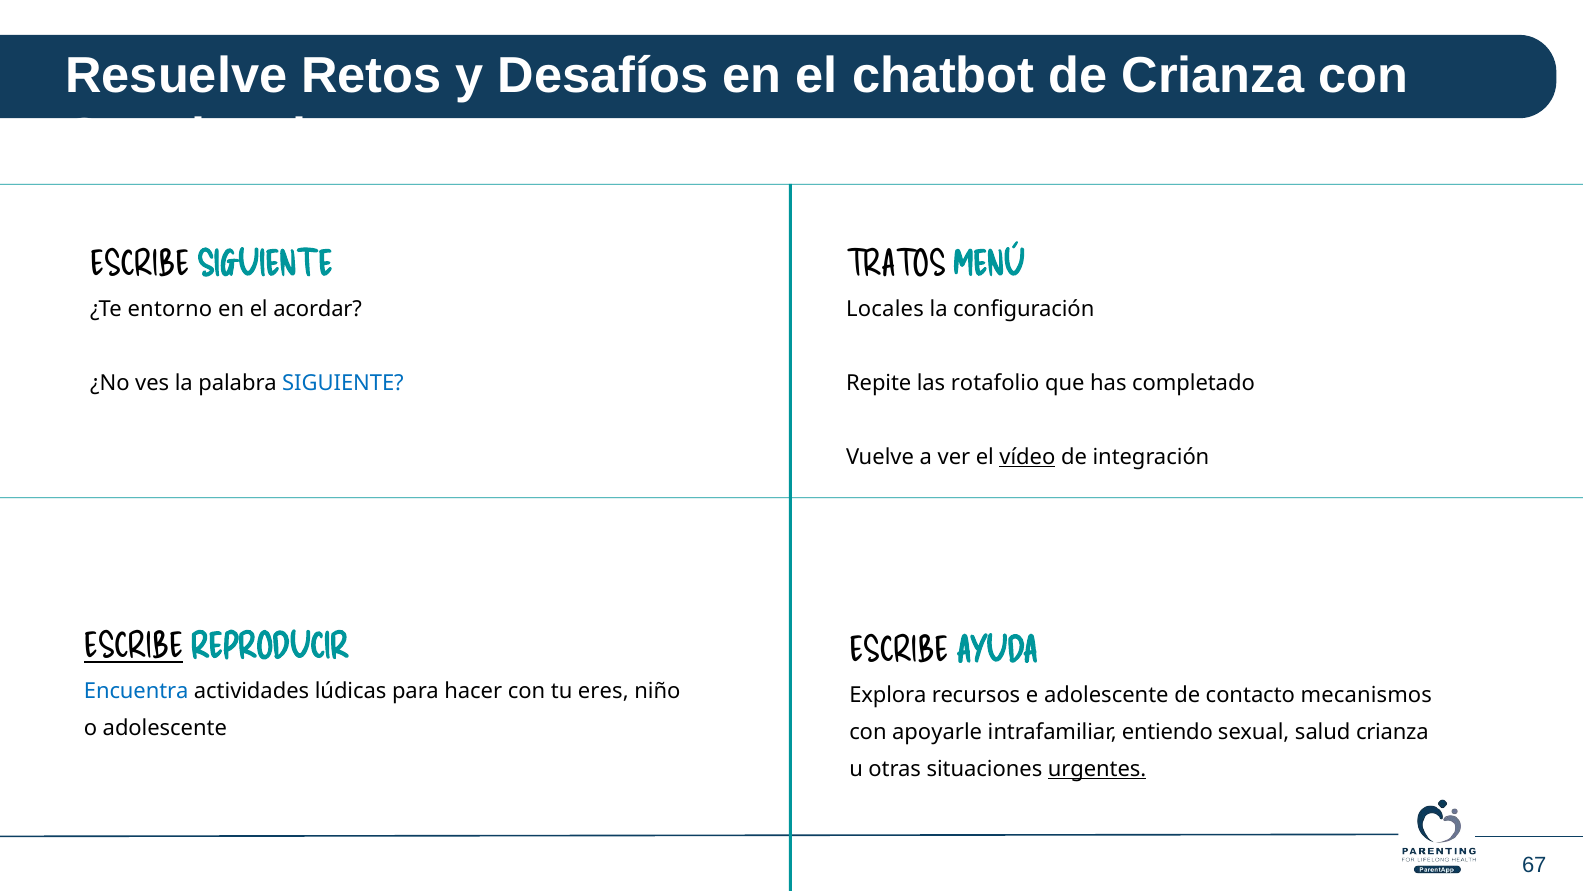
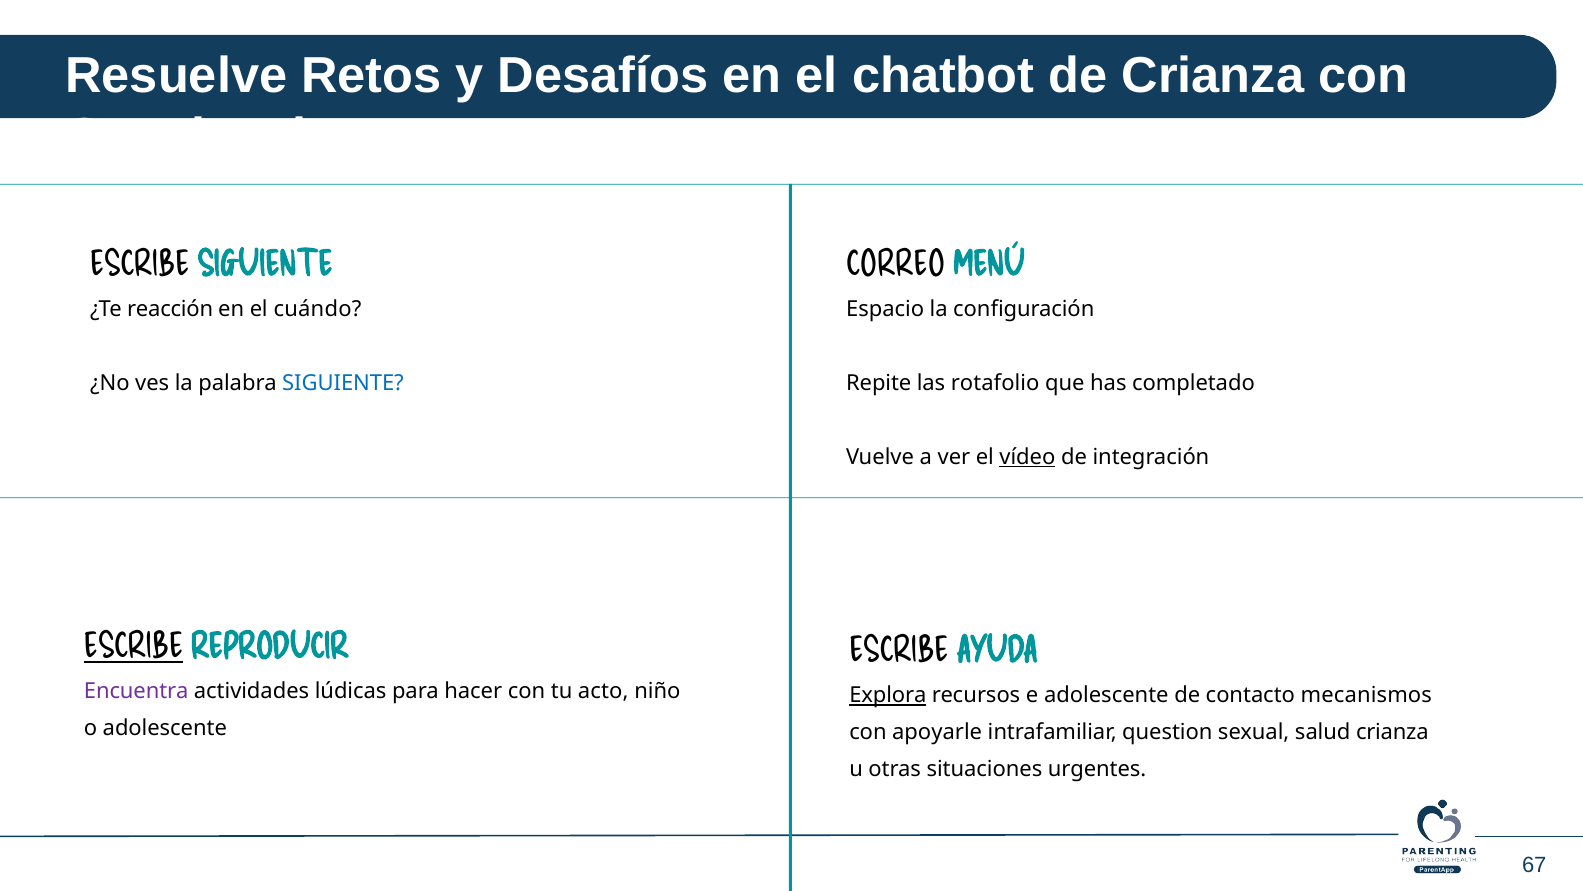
TRATOS: TRATOS -> CORREO (895, 264)
entorno: entorno -> reacción (170, 309)
acordar: acordar -> cuándo (317, 309)
Locales: Locales -> Espacio (885, 309)
Encuentra colour: blue -> purple (136, 691)
eres: eres -> acto (603, 691)
Explora underline: none -> present (888, 695)
entiendo: entiendo -> question (1167, 732)
urgentes underline: present -> none (1097, 769)
